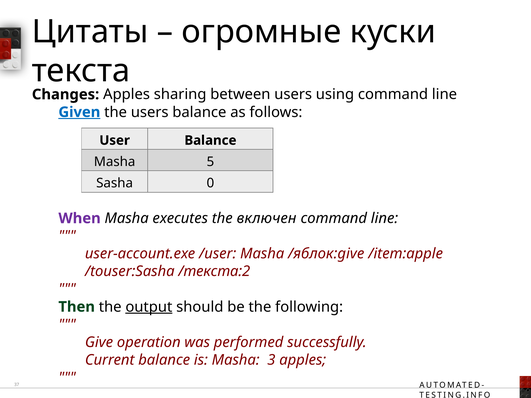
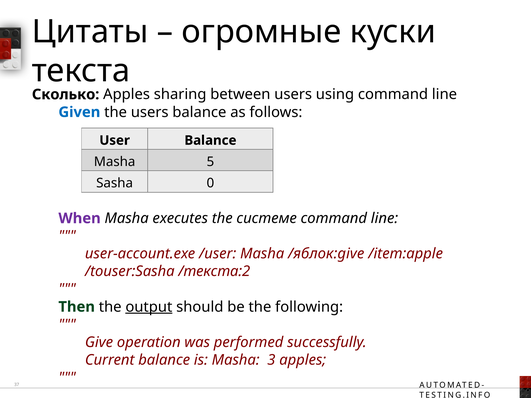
Changes: Changes -> Сколько (66, 95)
Given underline: present -> none (79, 112)
включен: включен -> системе (267, 218)
